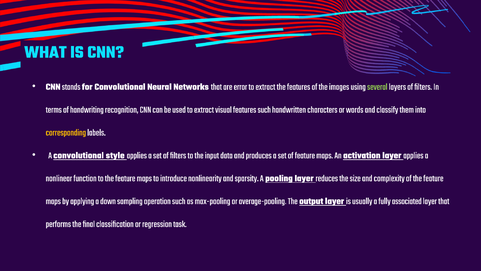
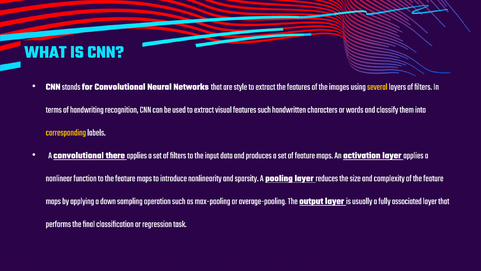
error: error -> style (240, 86)
several colour: light green -> yellow (377, 86)
style: style -> there (115, 155)
